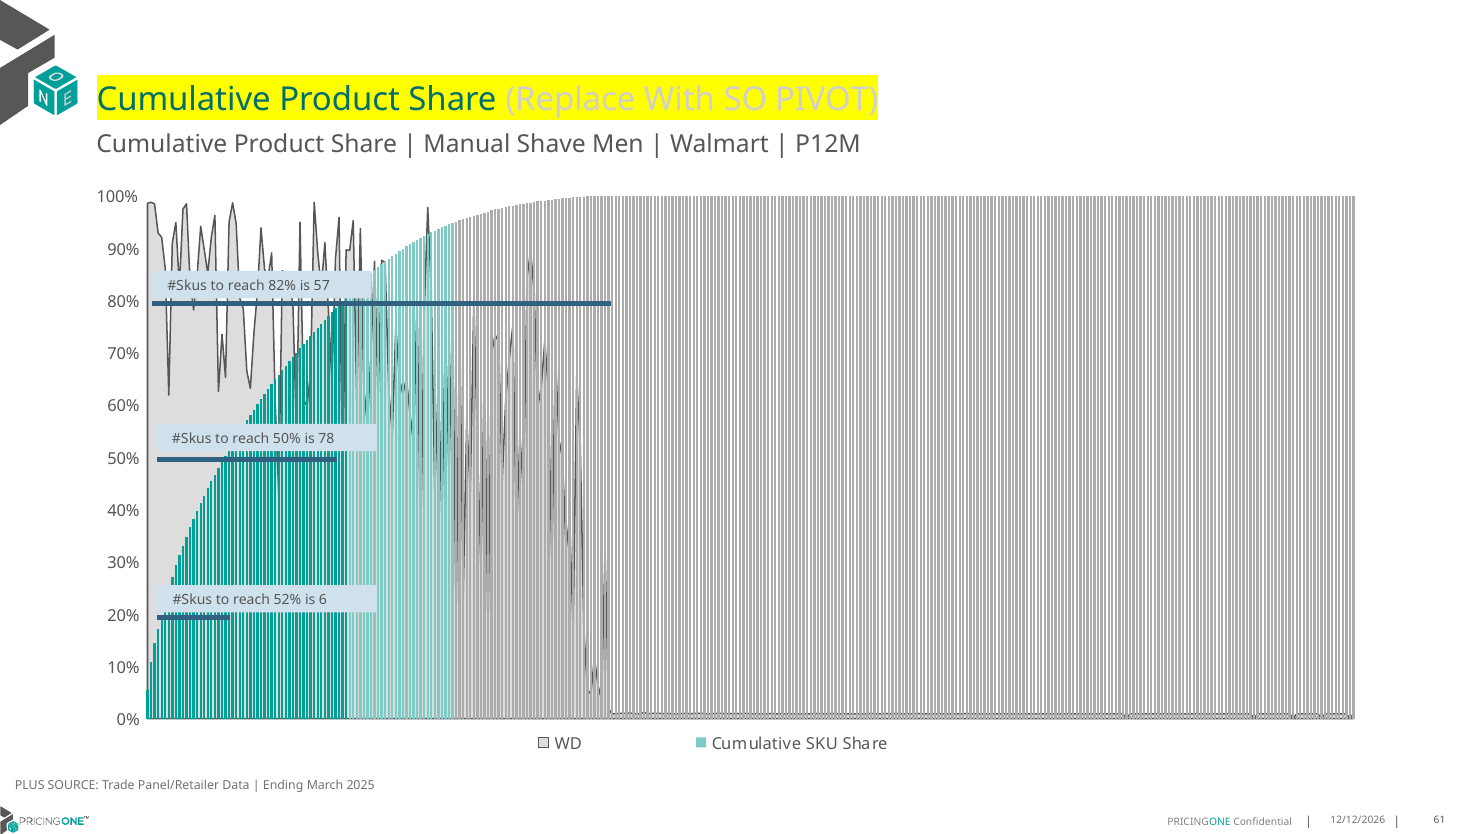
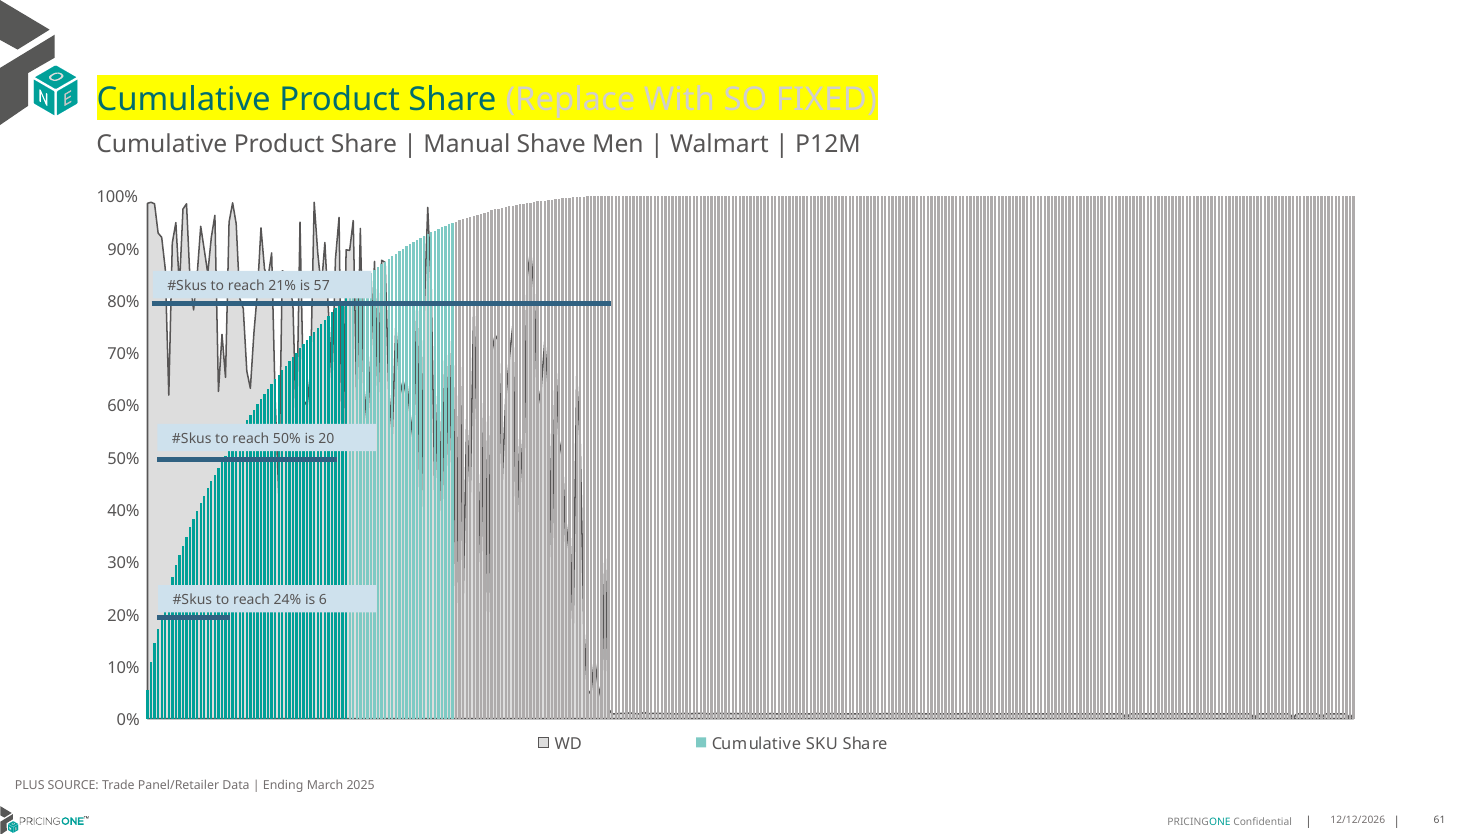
PIVOT: PIVOT -> FIXED (826, 100)
82%: 82% -> 21% (282, 285)
78: 78 -> 20 (326, 438)
52%: 52% -> 24% (287, 599)
